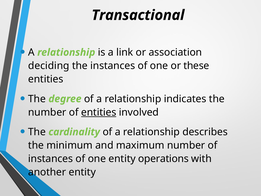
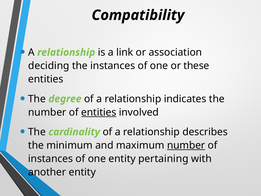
Transactional: Transactional -> Compatibility (138, 15)
number underline: none -> present (186, 145)
operations: operations -> pertaining (163, 159)
